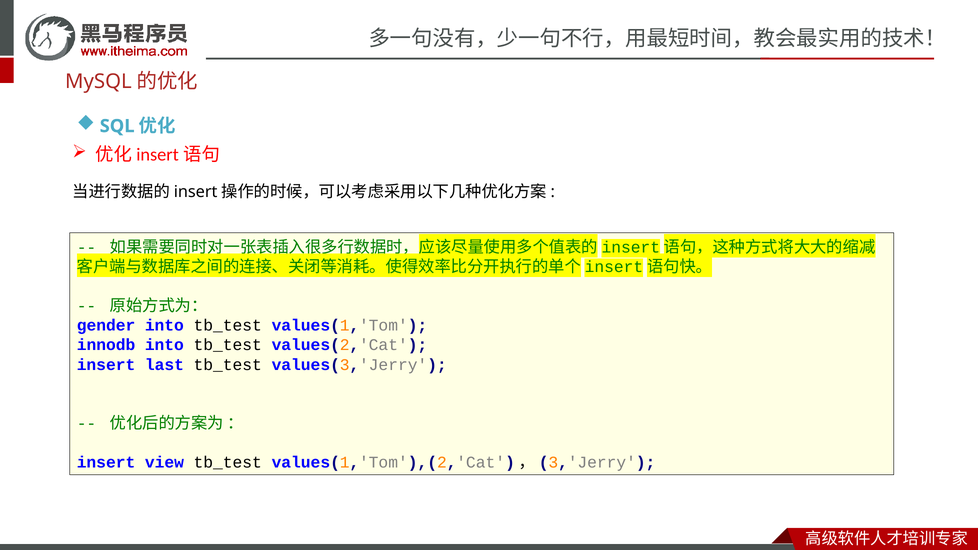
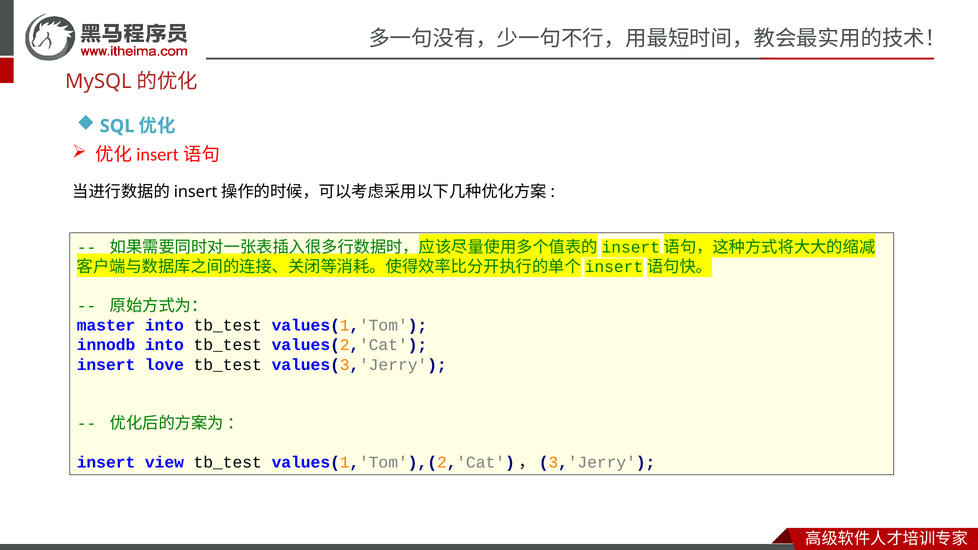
gender: gender -> master (106, 326)
last: last -> love (164, 365)
